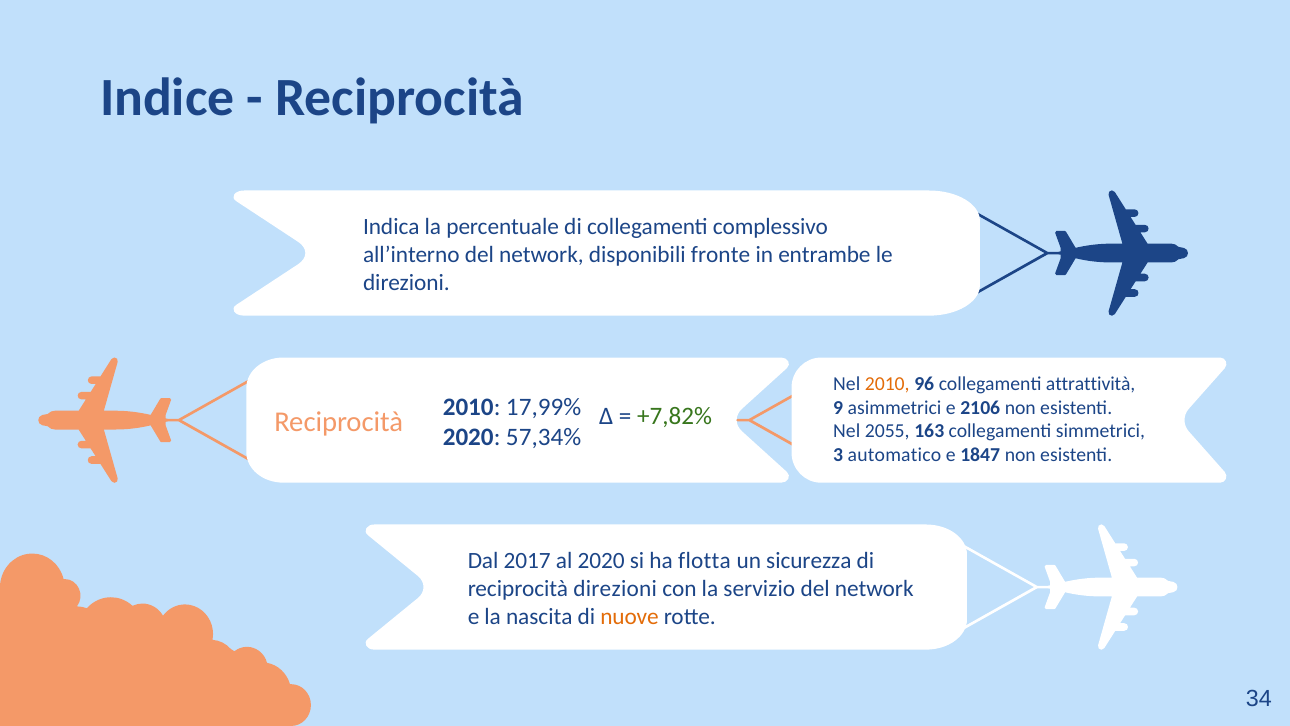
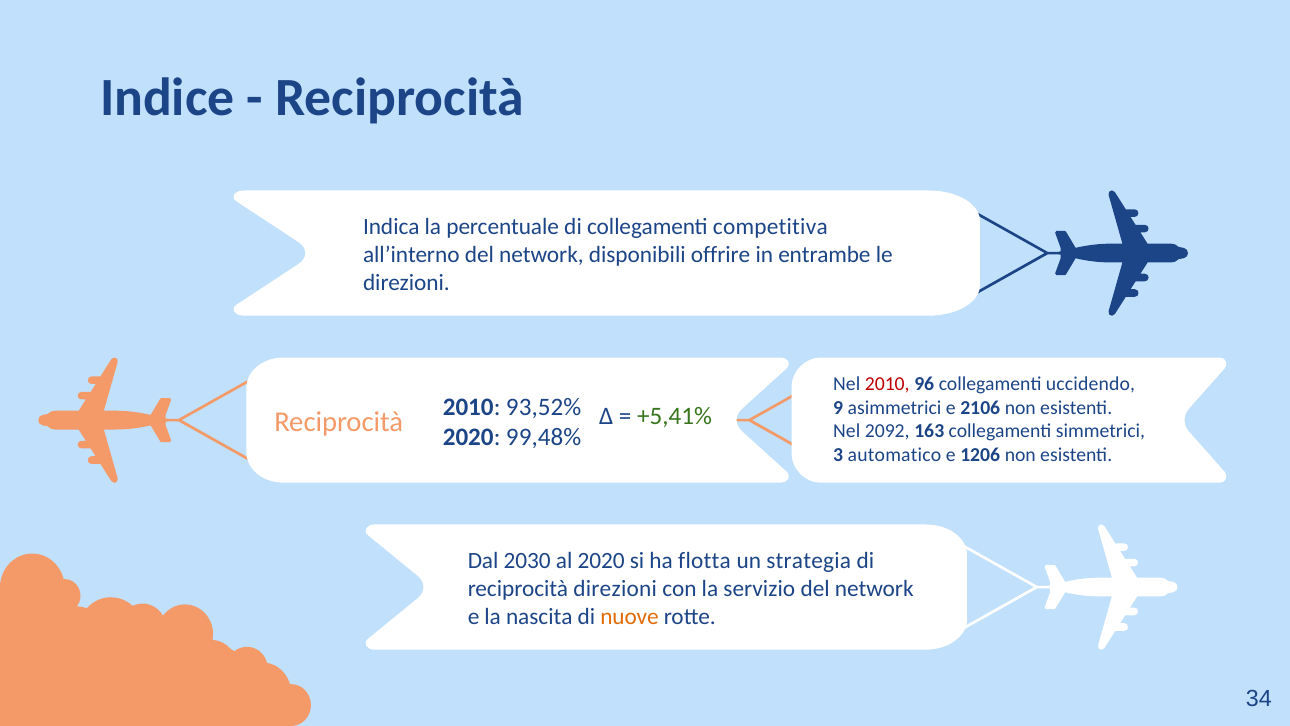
complessivo: complessivo -> competitiva (770, 227)
fronte: fronte -> offrire (721, 255)
2010 colour: orange -> red (887, 384)
attrattività: attrattività -> uccidendo (1091, 384)
17,99%: 17,99% -> 93,52% (544, 407)
+7,82%: +7,82% -> +5,41% (675, 416)
2055: 2055 -> 2092 (887, 431)
57,34%: 57,34% -> 99,48% (544, 437)
1847: 1847 -> 1206 (980, 455)
2017: 2017 -> 2030 (527, 560)
sicurezza: sicurezza -> strategia (809, 560)
